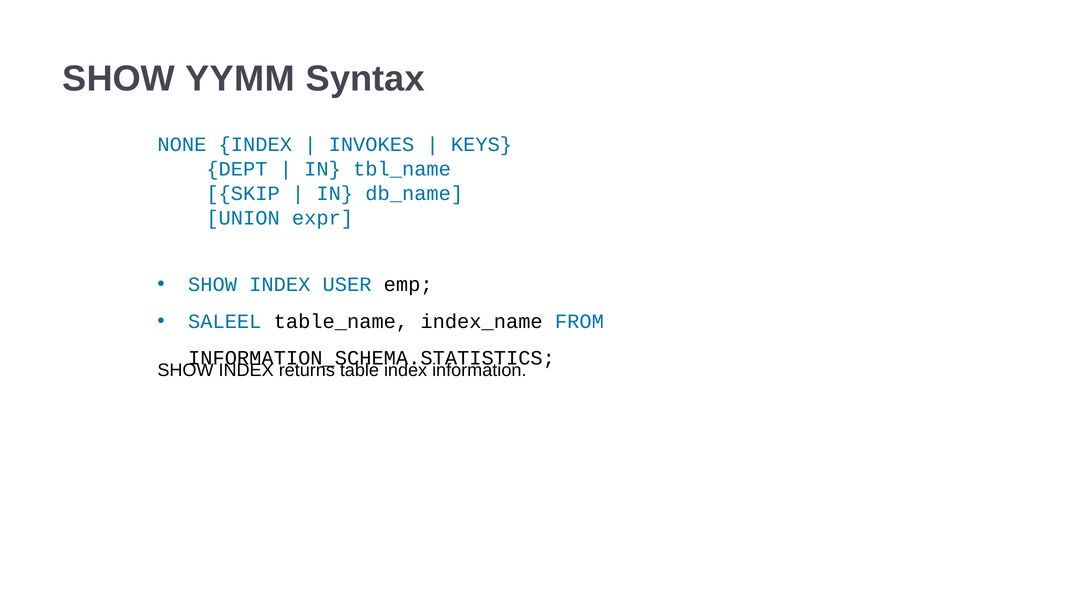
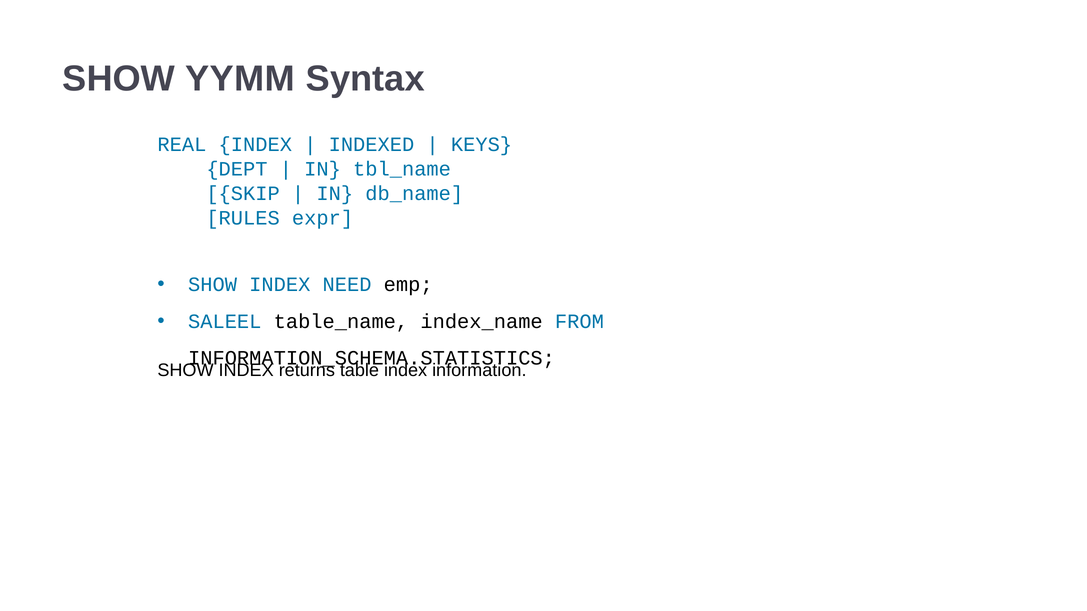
NONE: NONE -> REAL (182, 145)
INVOKES: INVOKES -> INDEXED (371, 145)
UNION: UNION -> RULES (243, 218)
USER: USER -> NEED (347, 285)
